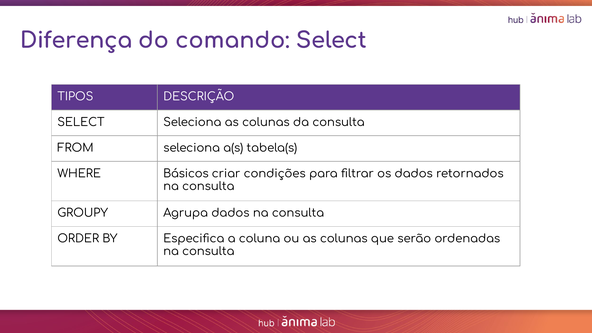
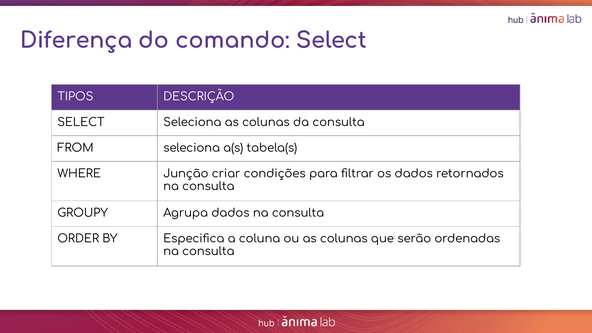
Básicos: Básicos -> Junção (186, 174)
